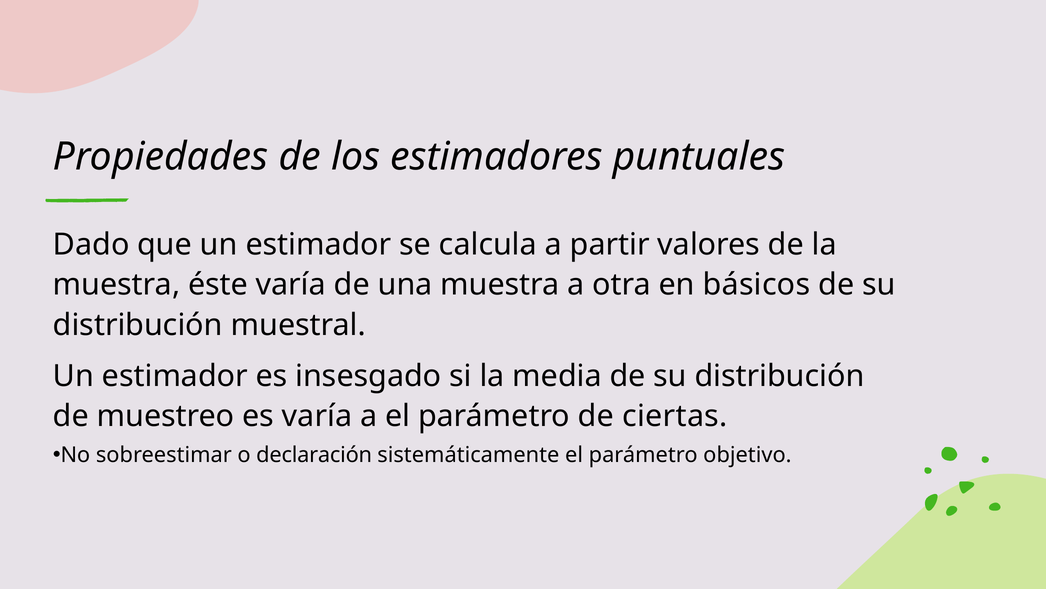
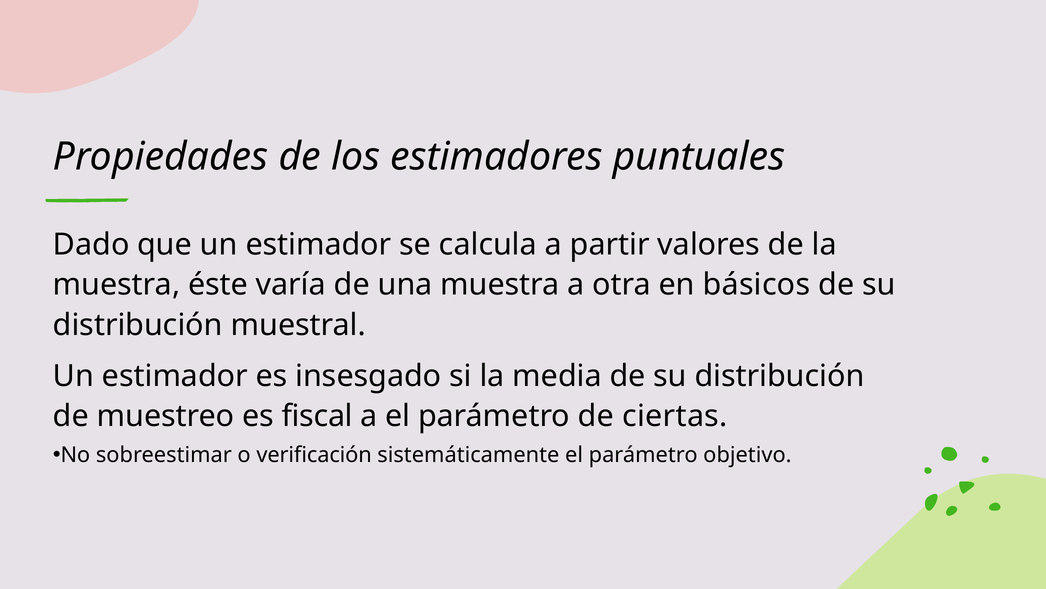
es varía: varía -> fiscal (317, 416)
declaración: declaración -> verificación (314, 455)
